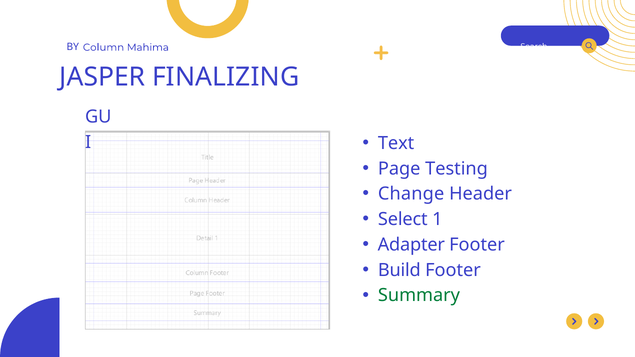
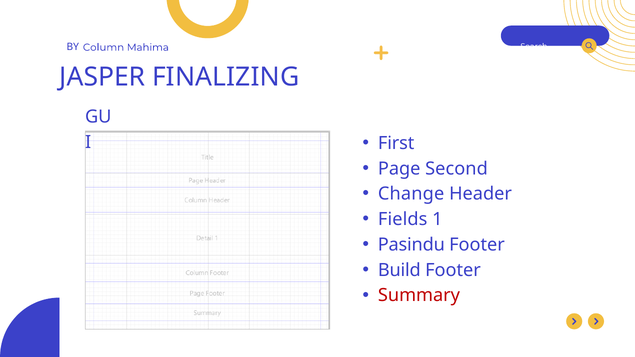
Text: Text -> First (396, 143)
Testing: Testing -> Second (457, 169)
Select: Select -> Fields (403, 219)
Adapter: Adapter -> Pasindu (411, 245)
Summary colour: green -> red (419, 296)
